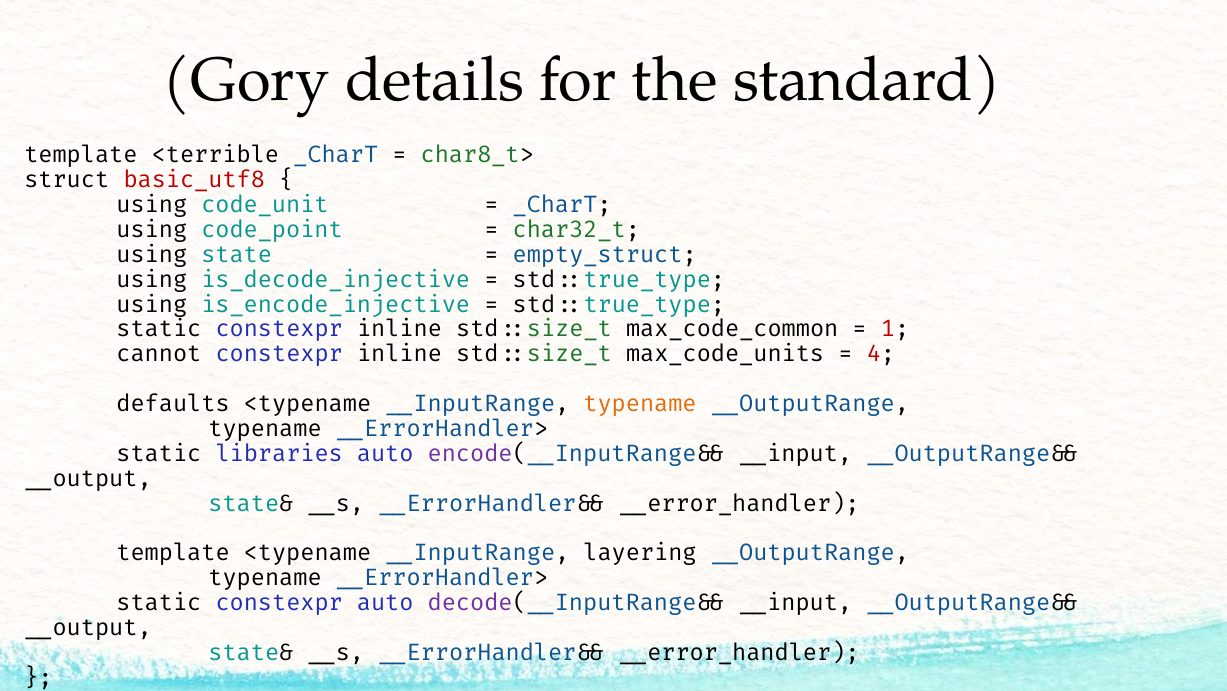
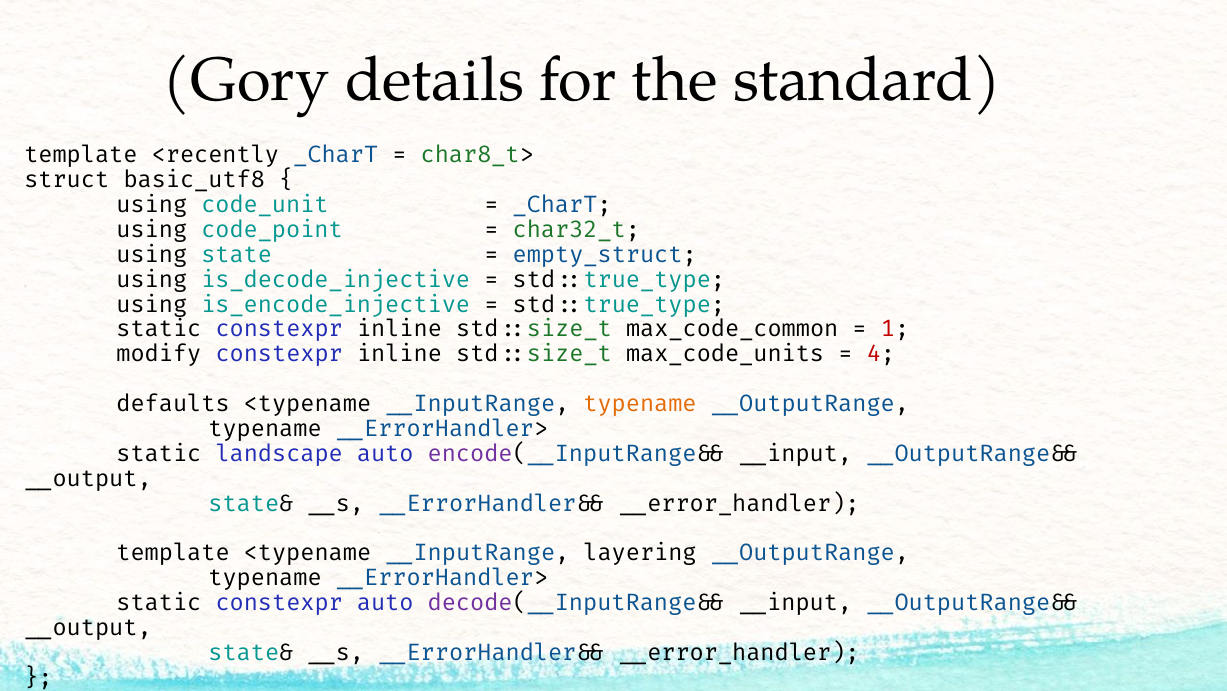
<terrible: <terrible -> <recently (215, 155)
basic_utf8 colour: red -> black (194, 180)
cannot: cannot -> modify (159, 354)
libraries: libraries -> landscape (279, 453)
